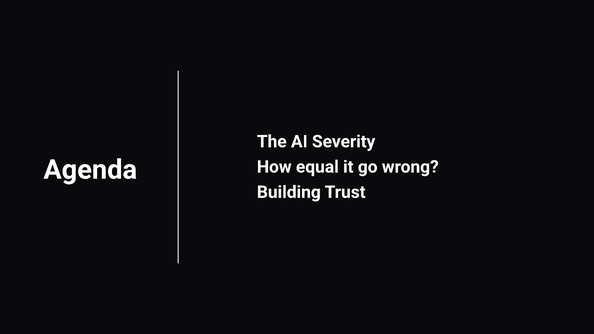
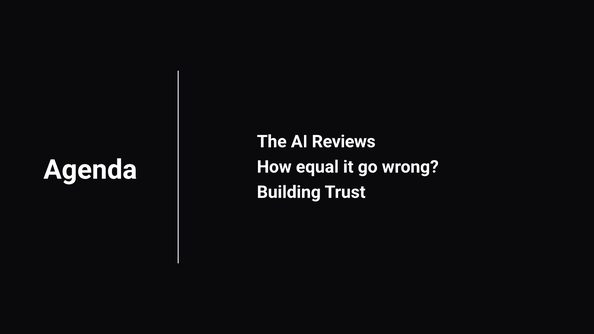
Severity: Severity -> Reviews (344, 142)
